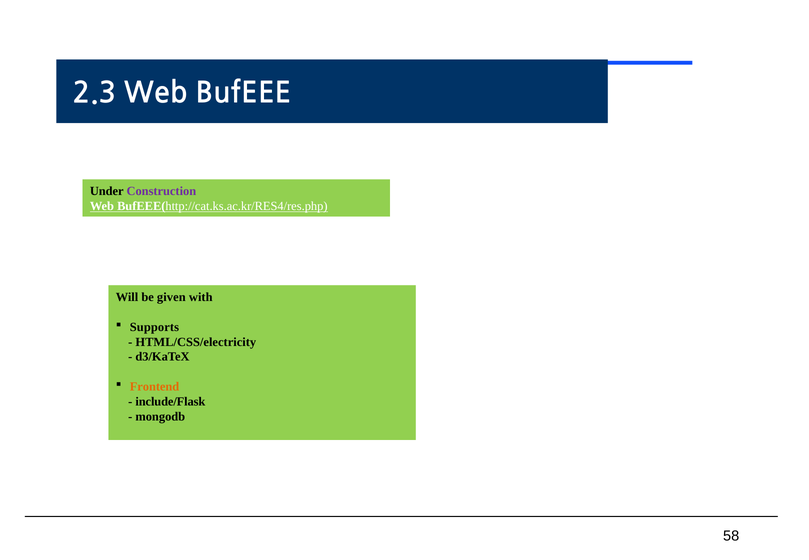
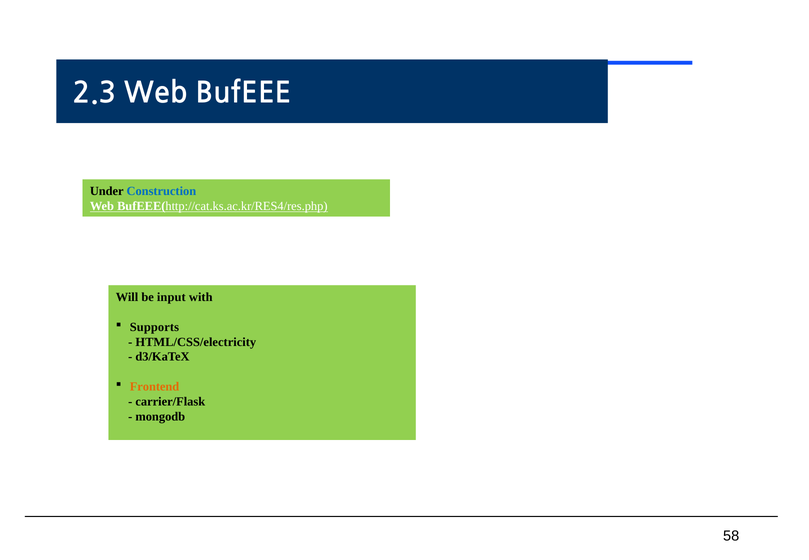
Construction colour: purple -> blue (161, 191)
given: given -> input (171, 297)
include/Flask: include/Flask -> carrier/Flask (170, 402)
